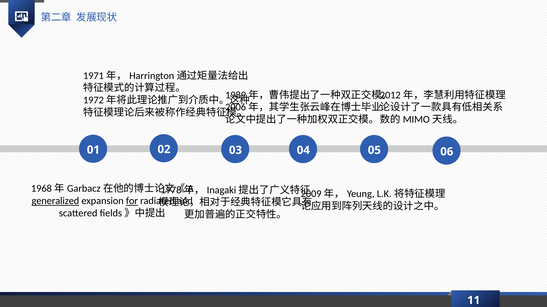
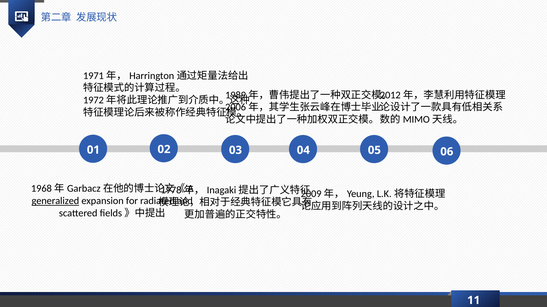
for underline: present -> none (132, 201)
